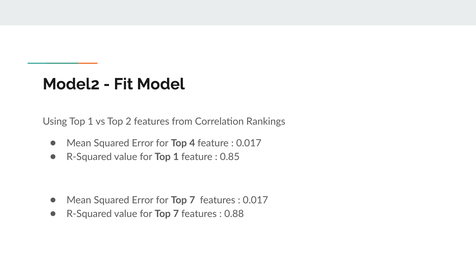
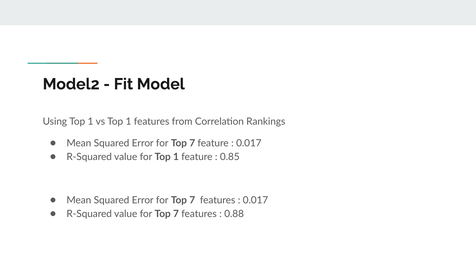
vs Top 2: 2 -> 1 (129, 121)
4: 4 -> 7 (192, 143)
